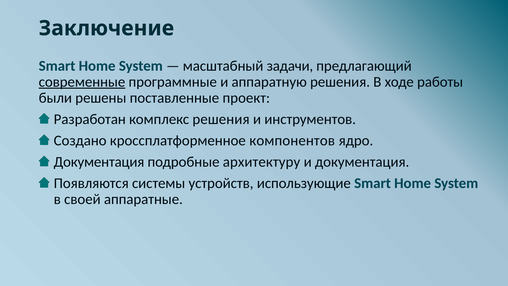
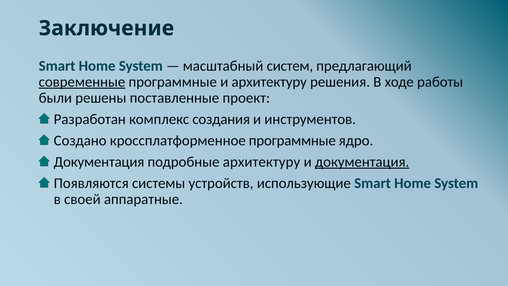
задачи: задачи -> систем (290, 66)
и аппаратную: аппаратную -> архитектуру (269, 82)
комплекс решения: решения -> создания (221, 119)
кроссплатформенное компонентов: компонентов -> программные (292, 140)
документация underline: none -> present (362, 162)
